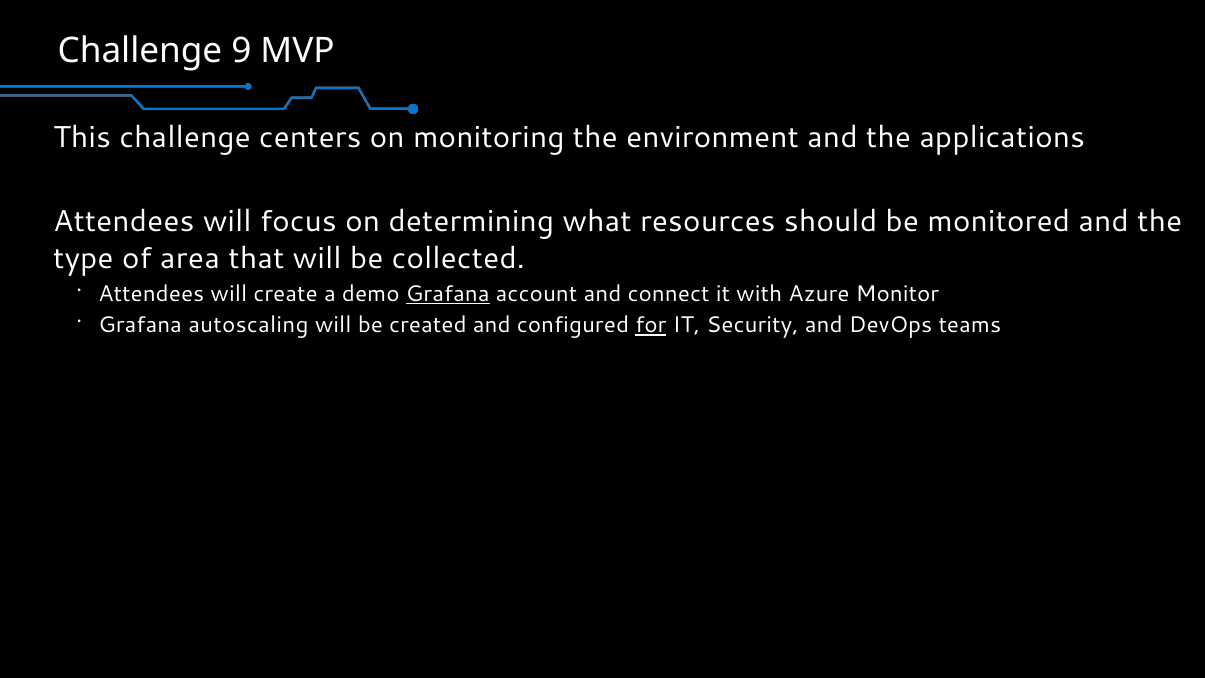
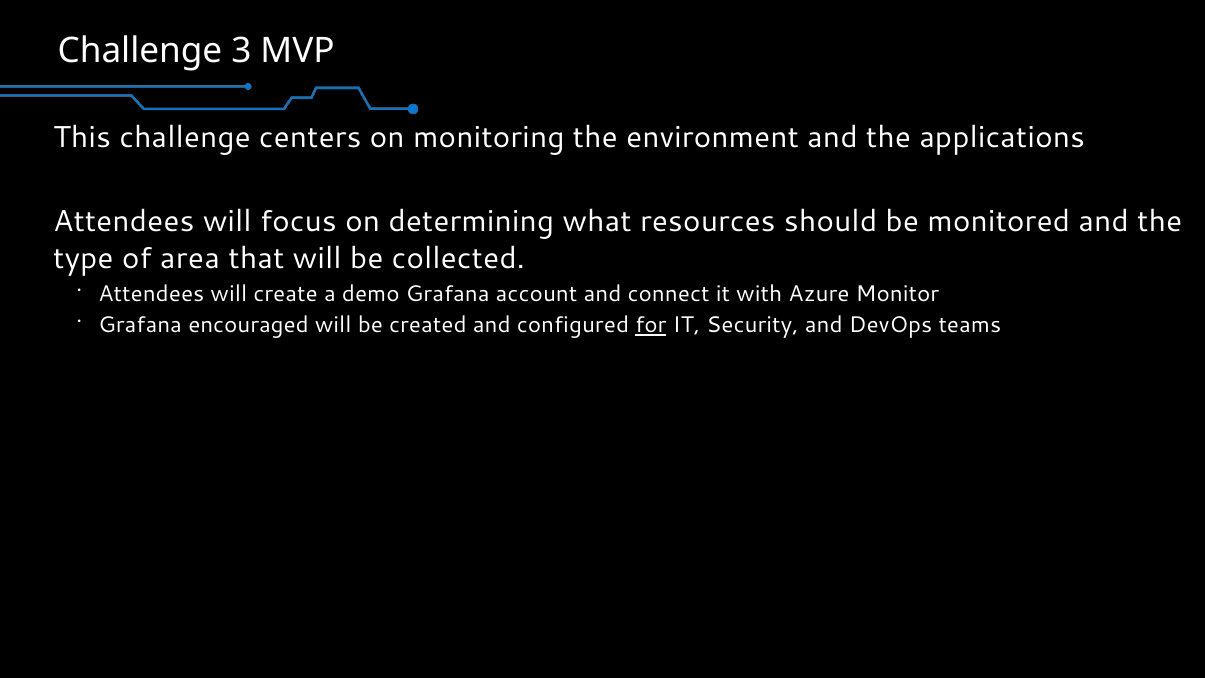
9: 9 -> 3 (241, 51)
Grafana underline: present -> none (448, 294)
autoscaling: autoscaling -> encouraged (249, 325)
